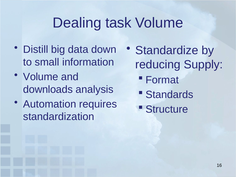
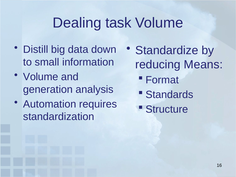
Supply: Supply -> Means (203, 65)
downloads: downloads -> generation (48, 89)
